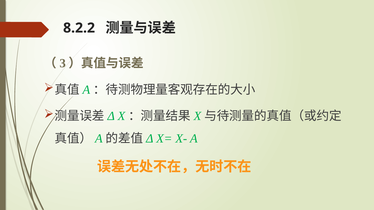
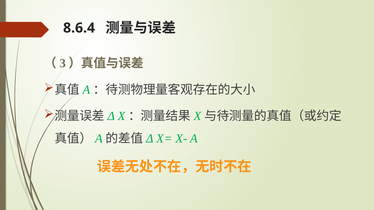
8.2.2: 8.2.2 -> 8.6.4 (79, 28)
